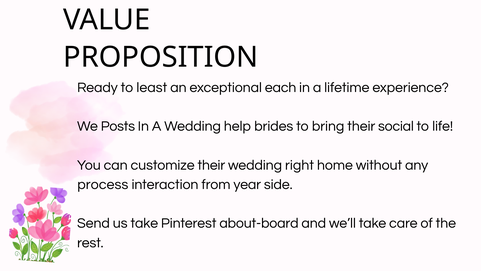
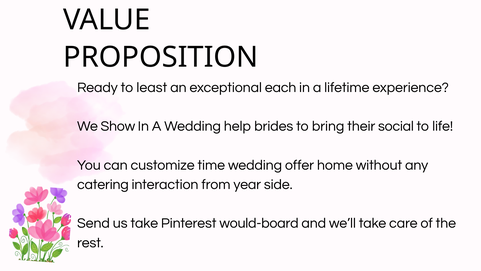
Posts: Posts -> Show (118, 126)
customize their: their -> time (211, 165)
right: right -> offer (300, 165)
process: process -> catering (103, 184)
about-board: about-board -> would-board (259, 223)
